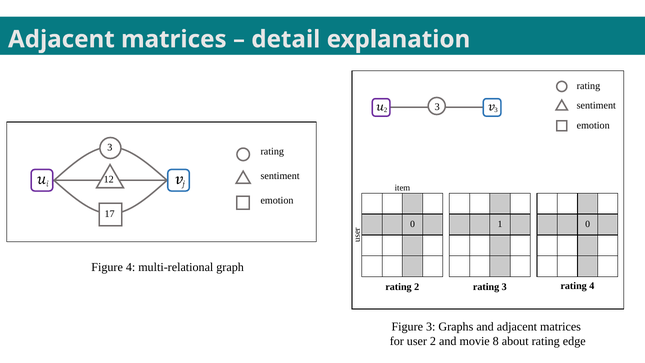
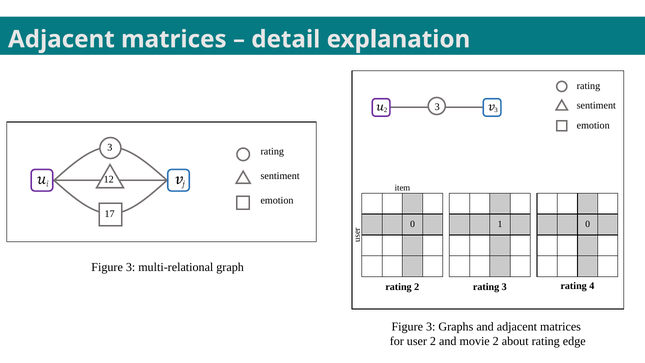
4: 4 -> 3 (131, 267)
movie 8: 8 -> 2 (496, 341)
